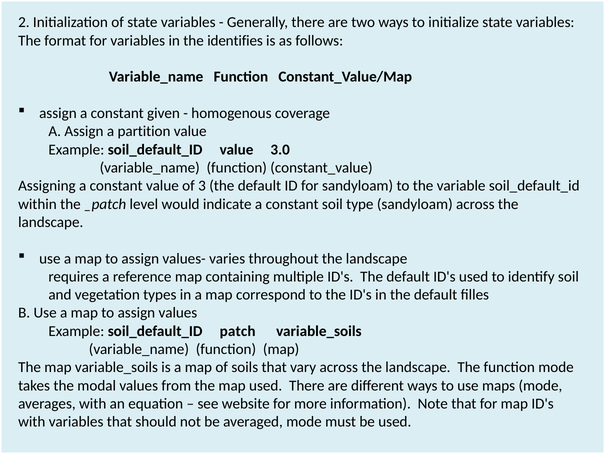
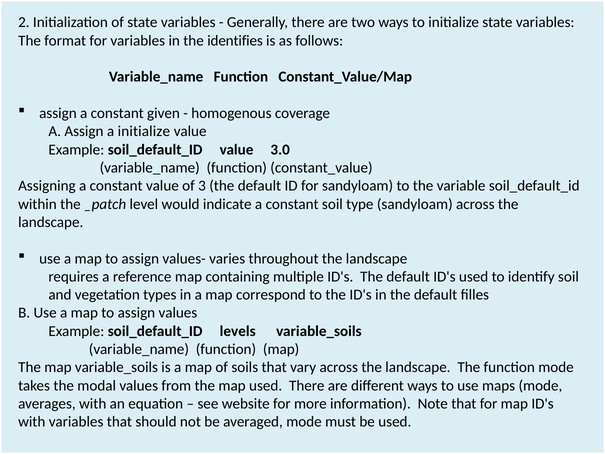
a partition: partition -> initialize (144, 131)
patch: patch -> levels (238, 331)
